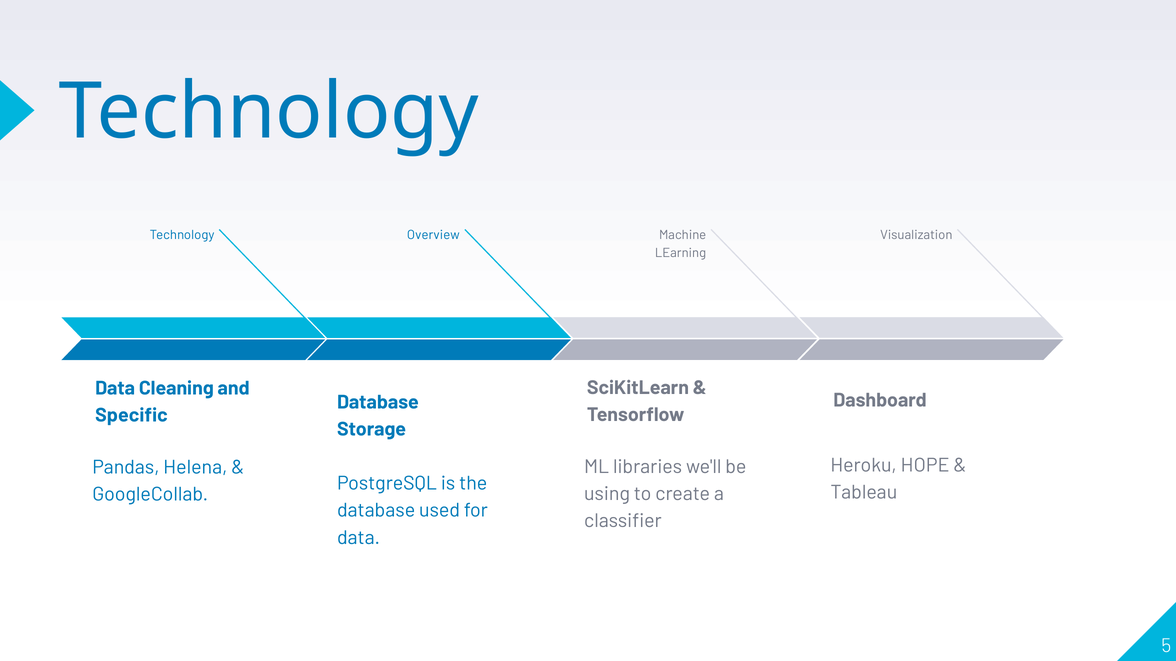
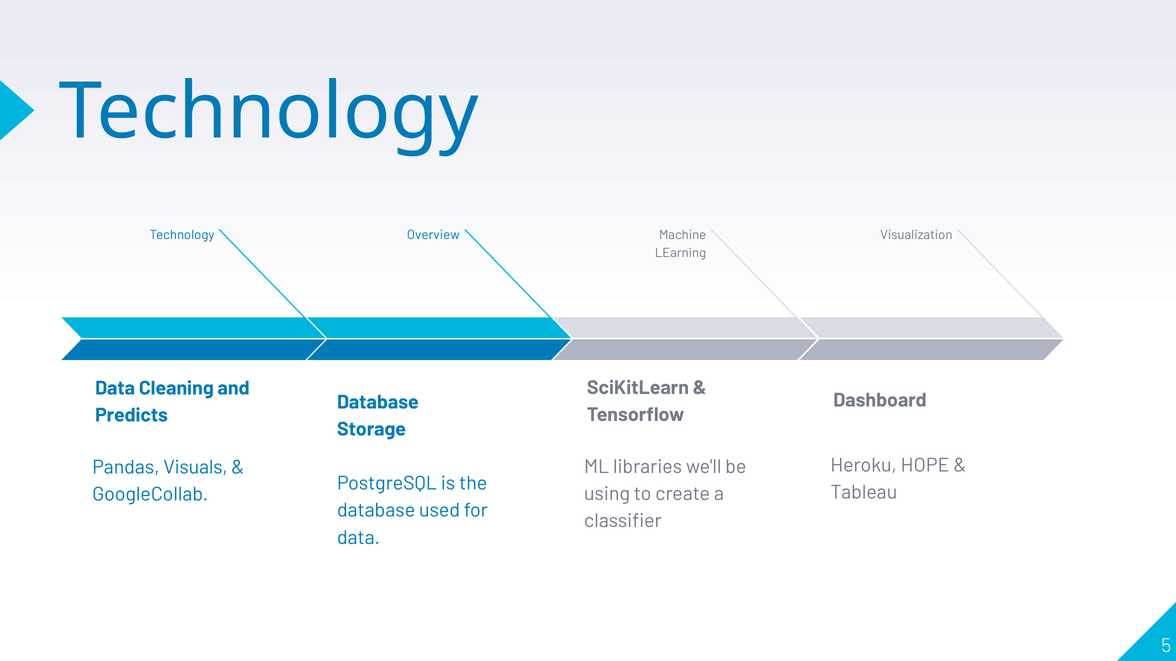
Specific: Specific -> Predicts (132, 415)
Helena: Helena -> Visuals (195, 467)
